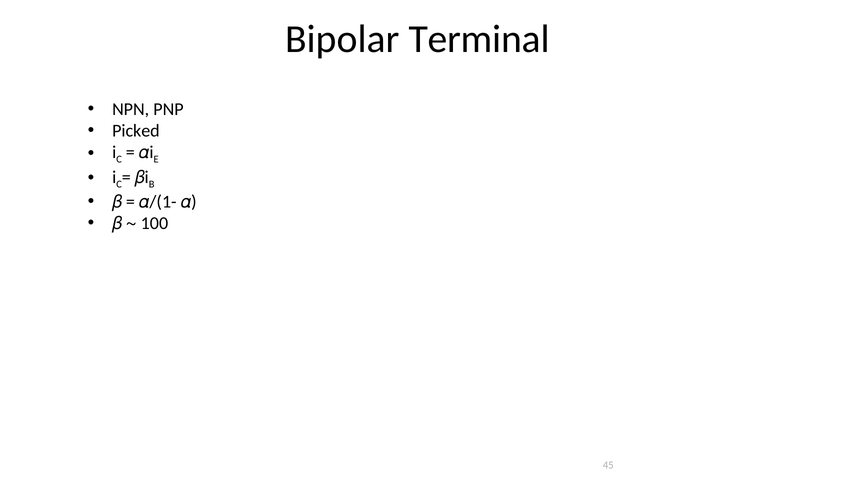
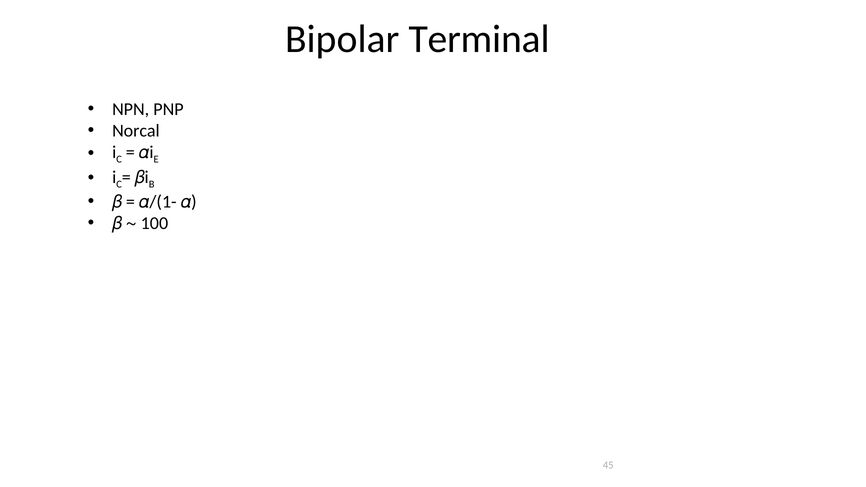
Picked: Picked -> Norcal (136, 131)
